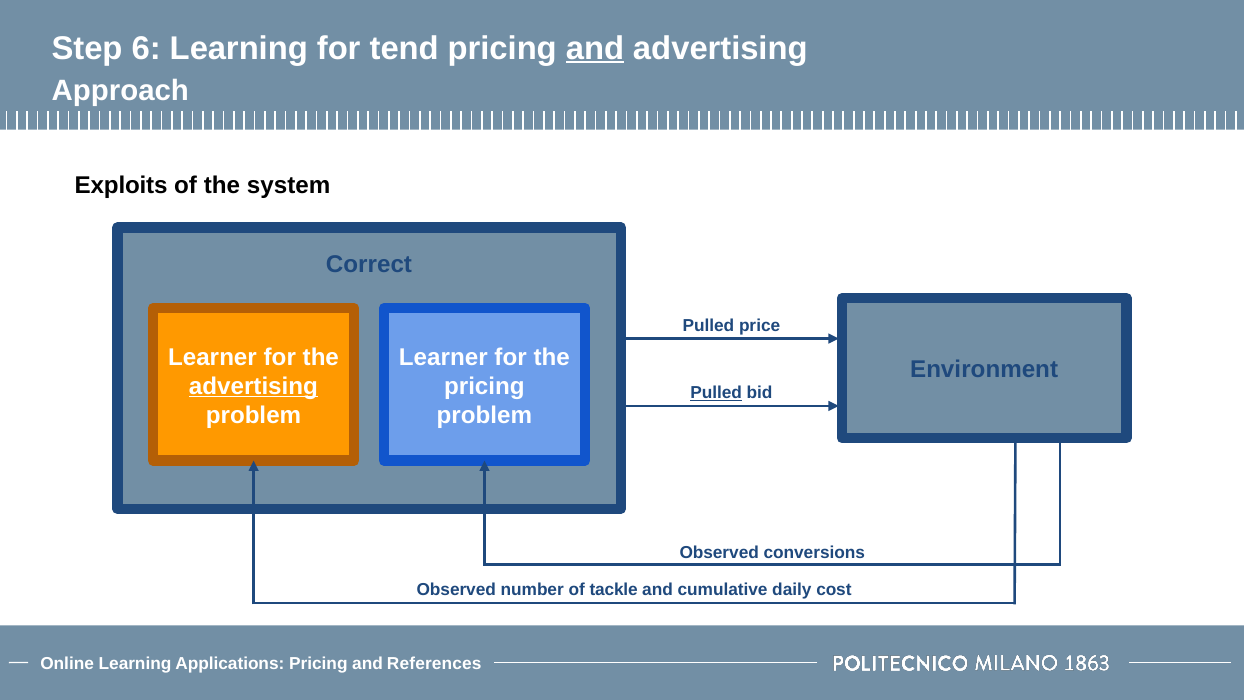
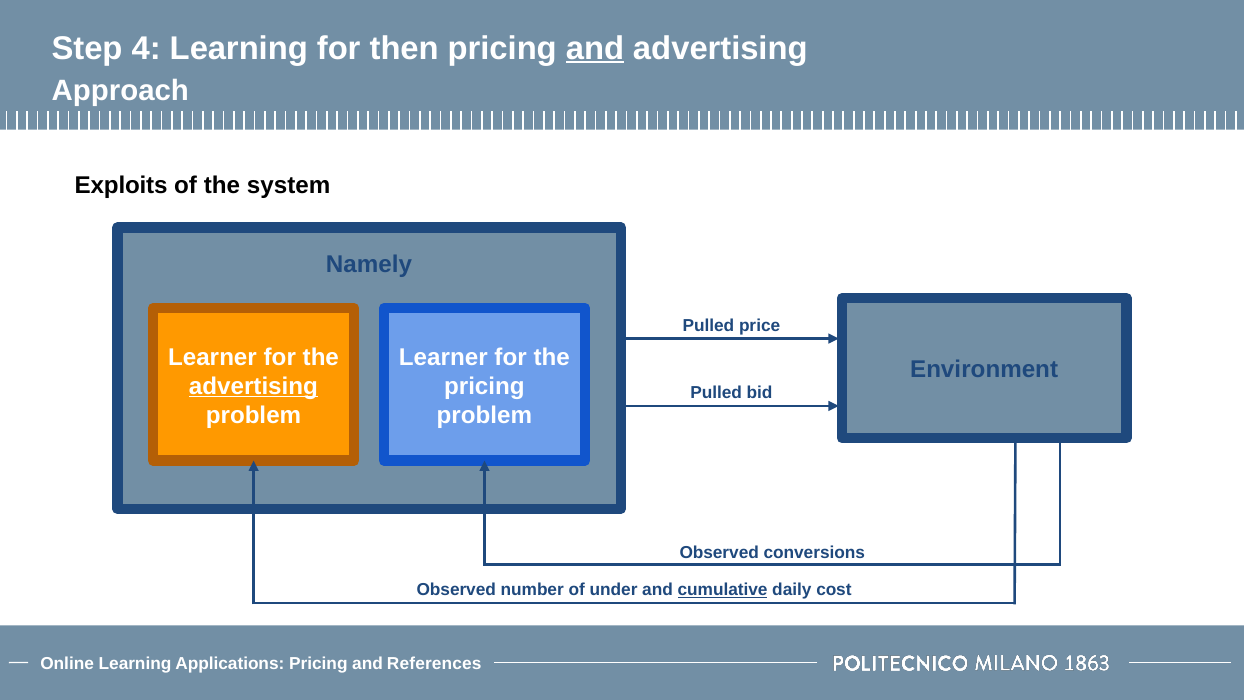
6: 6 -> 4 (146, 48)
tend: tend -> then (404, 48)
Correct: Correct -> Namely (369, 264)
Pulled underline: present -> none (716, 393)
tackle: tackle -> under (614, 590)
cumulative underline: none -> present (723, 590)
